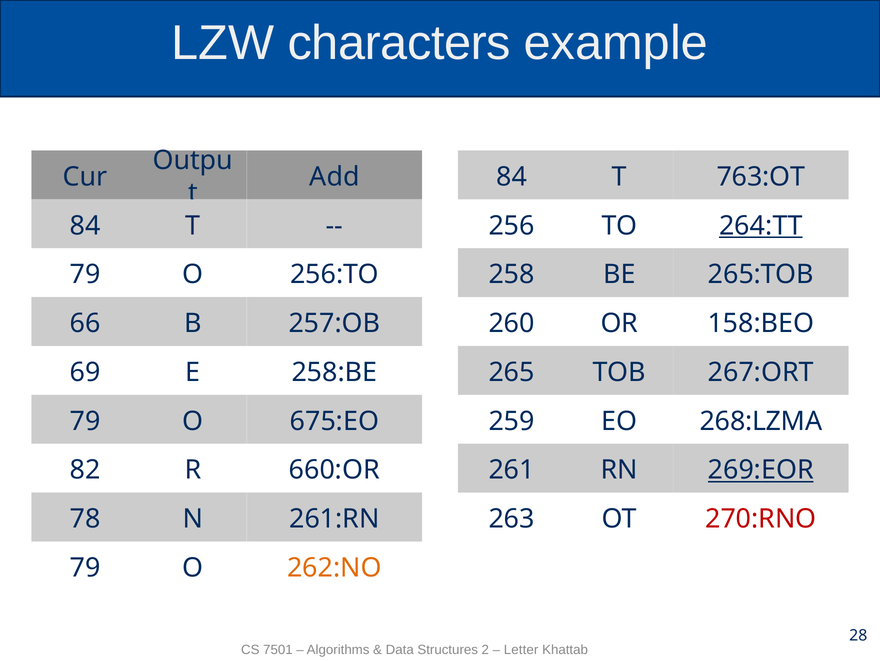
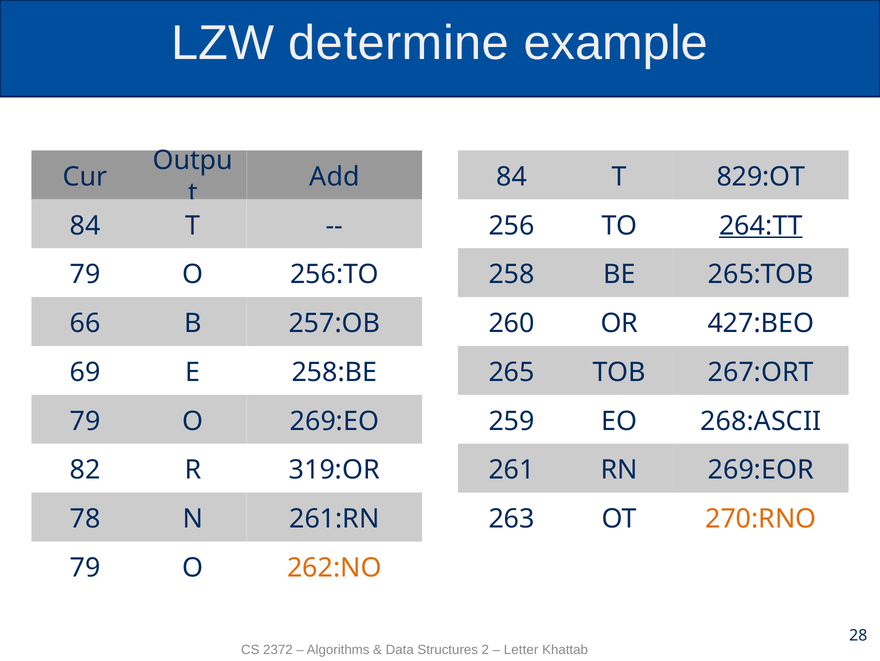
characters: characters -> determine (399, 43)
763:OT: 763:OT -> 829:OT (761, 177)
158:BEO: 158:BEO -> 427:BEO (761, 323)
675:EO: 675:EO -> 269:EO (334, 421)
268:LZMA: 268:LZMA -> 268:ASCII (761, 421)
660:OR: 660:OR -> 319:OR (334, 470)
269:EOR underline: present -> none (761, 470)
270:RNO colour: red -> orange (761, 518)
7501: 7501 -> 2372 (278, 650)
